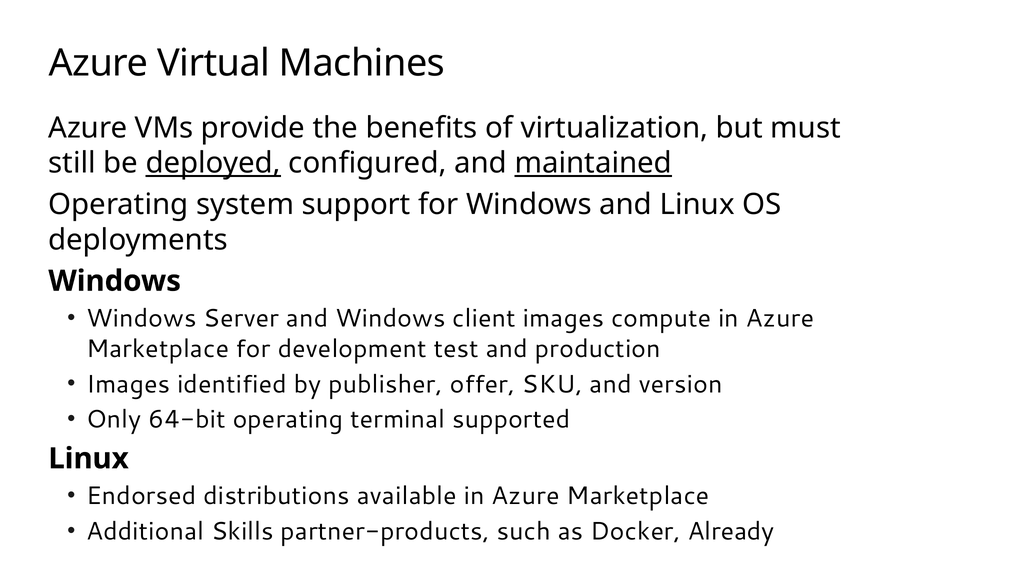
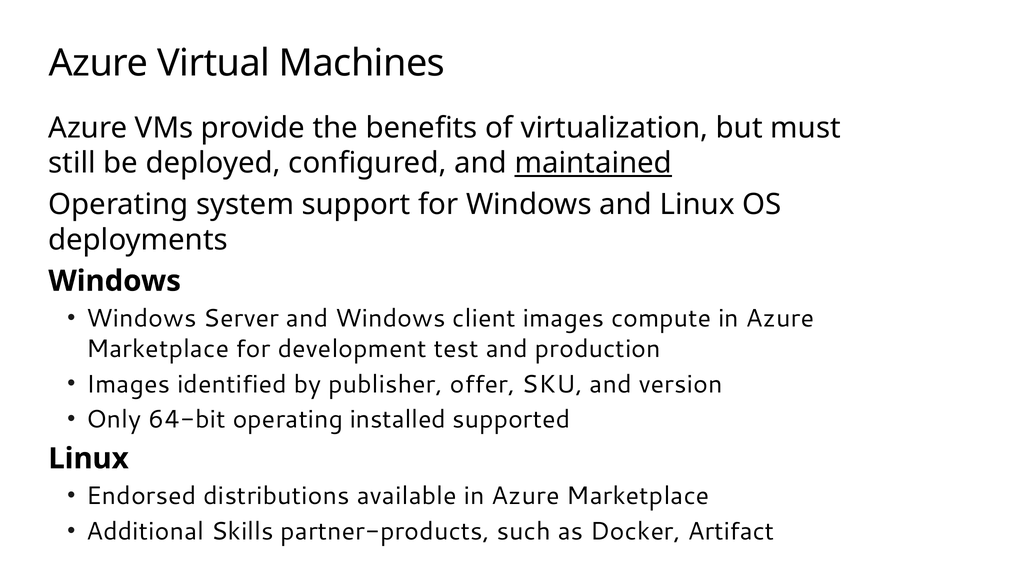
deployed underline: present -> none (213, 163)
terminal: terminal -> installed (398, 419)
Already: Already -> Artifact (731, 531)
